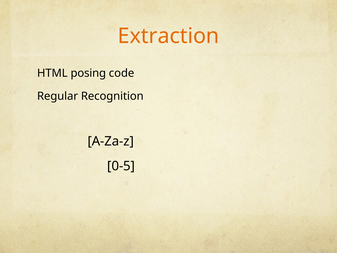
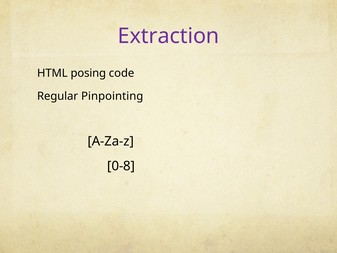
Extraction colour: orange -> purple (169, 36)
Recognition: Recognition -> Pinpointing (112, 96)
0-5: 0-5 -> 0-8 (121, 166)
